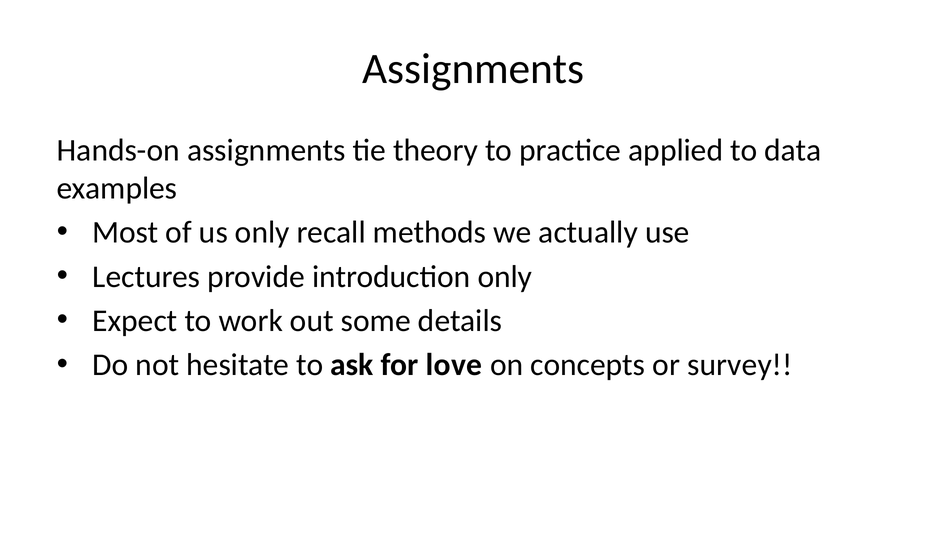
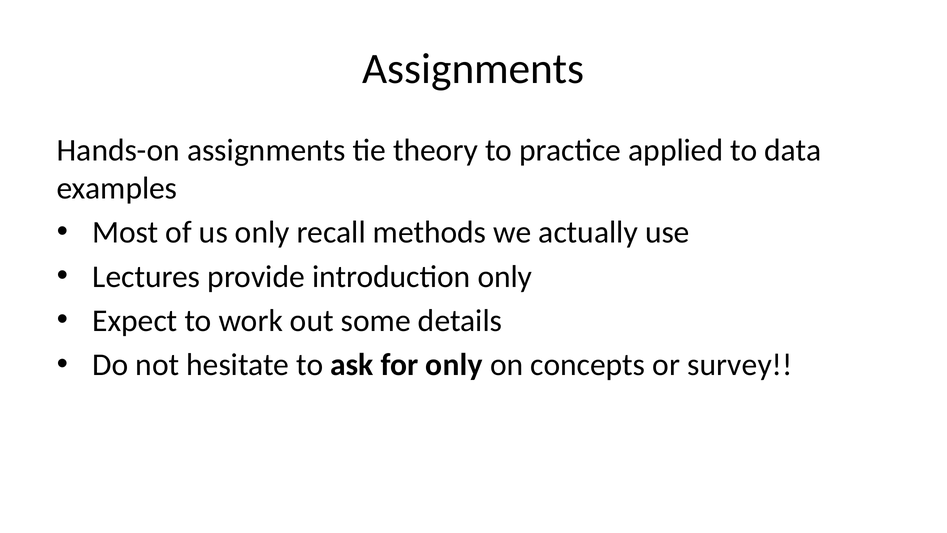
for love: love -> only (454, 365)
